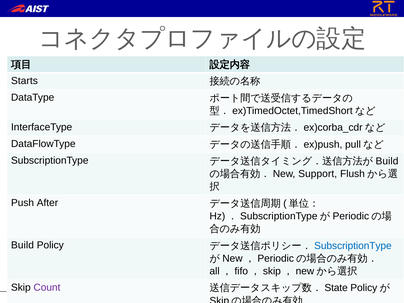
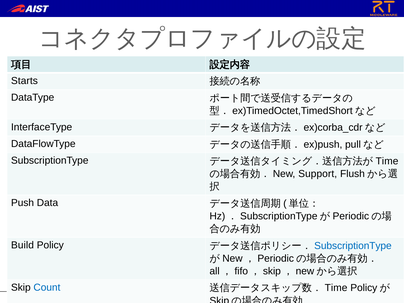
Build: Build -> Time (387, 161)
After: After -> Data (47, 203)
Count colour: purple -> blue (47, 287)
State: State -> Time (336, 288)
